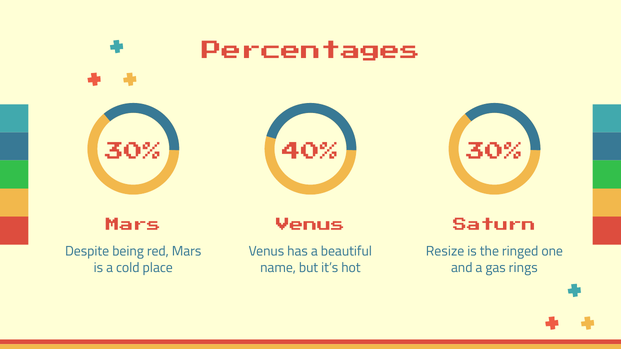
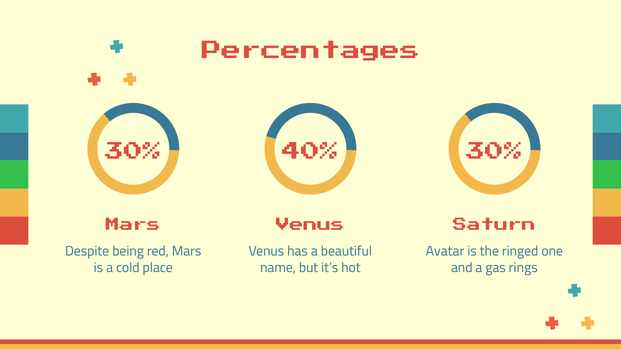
Resize: Resize -> Avatar (445, 251)
